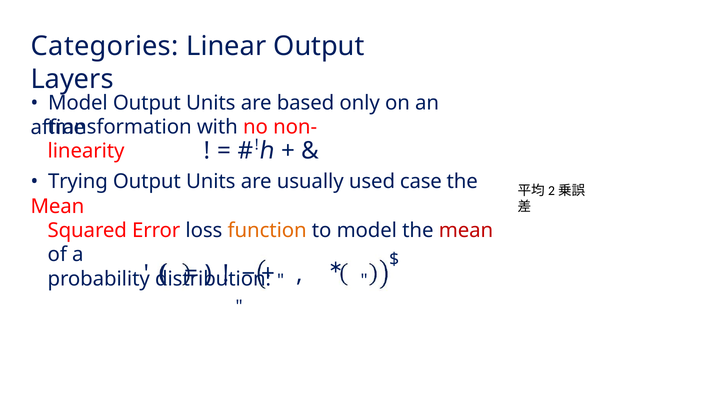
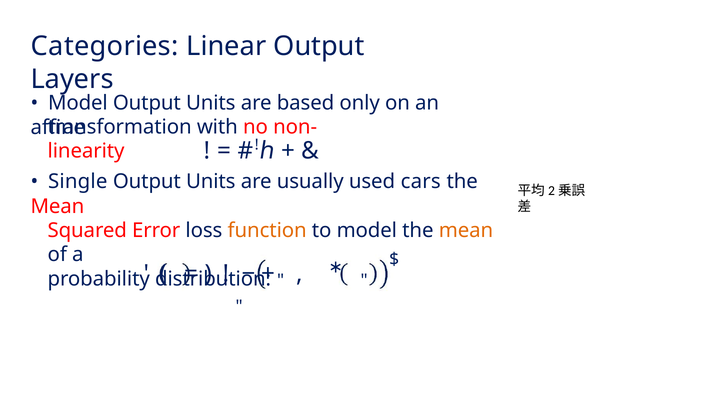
Trying: Trying -> Single (78, 181)
case: case -> cars (421, 181)
mean colour: red -> orange (466, 230)
